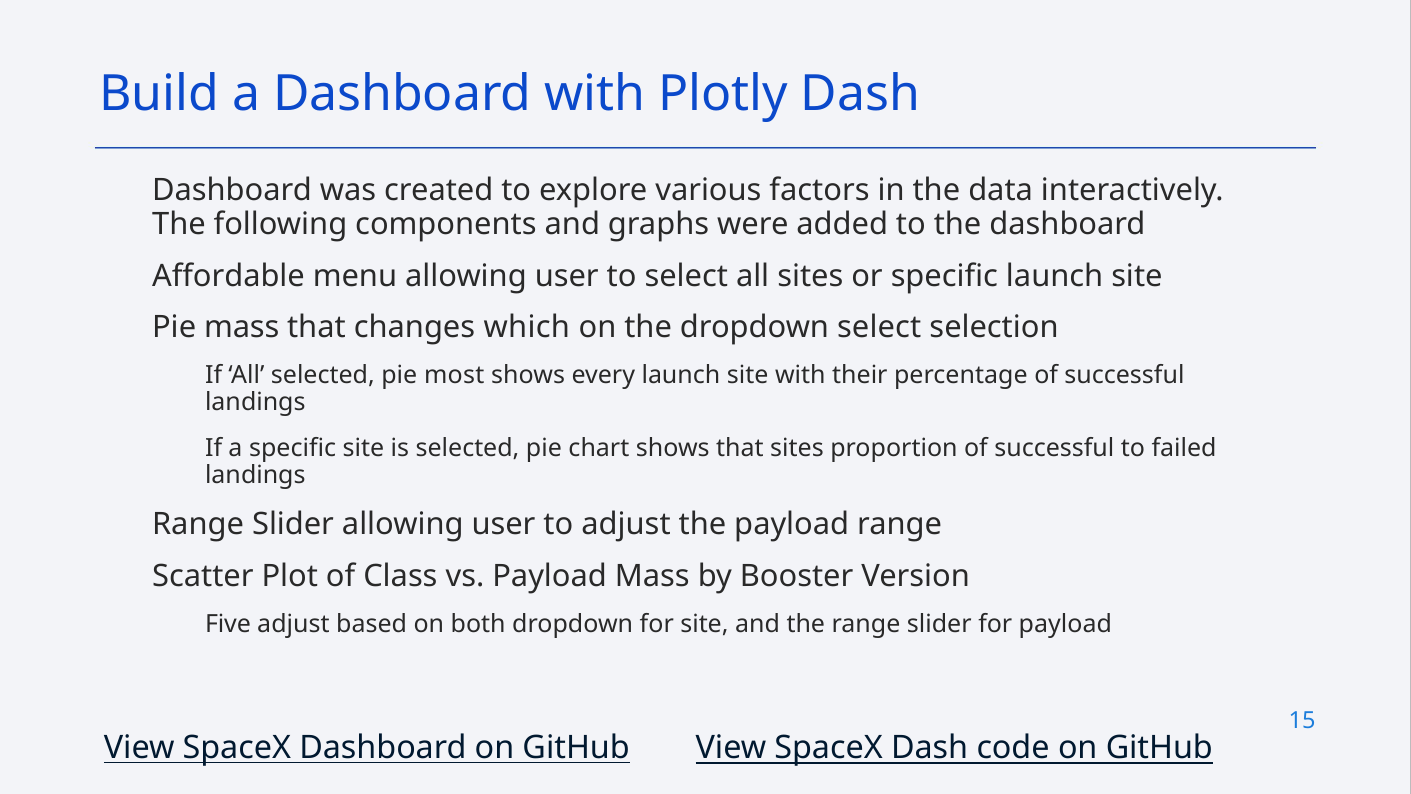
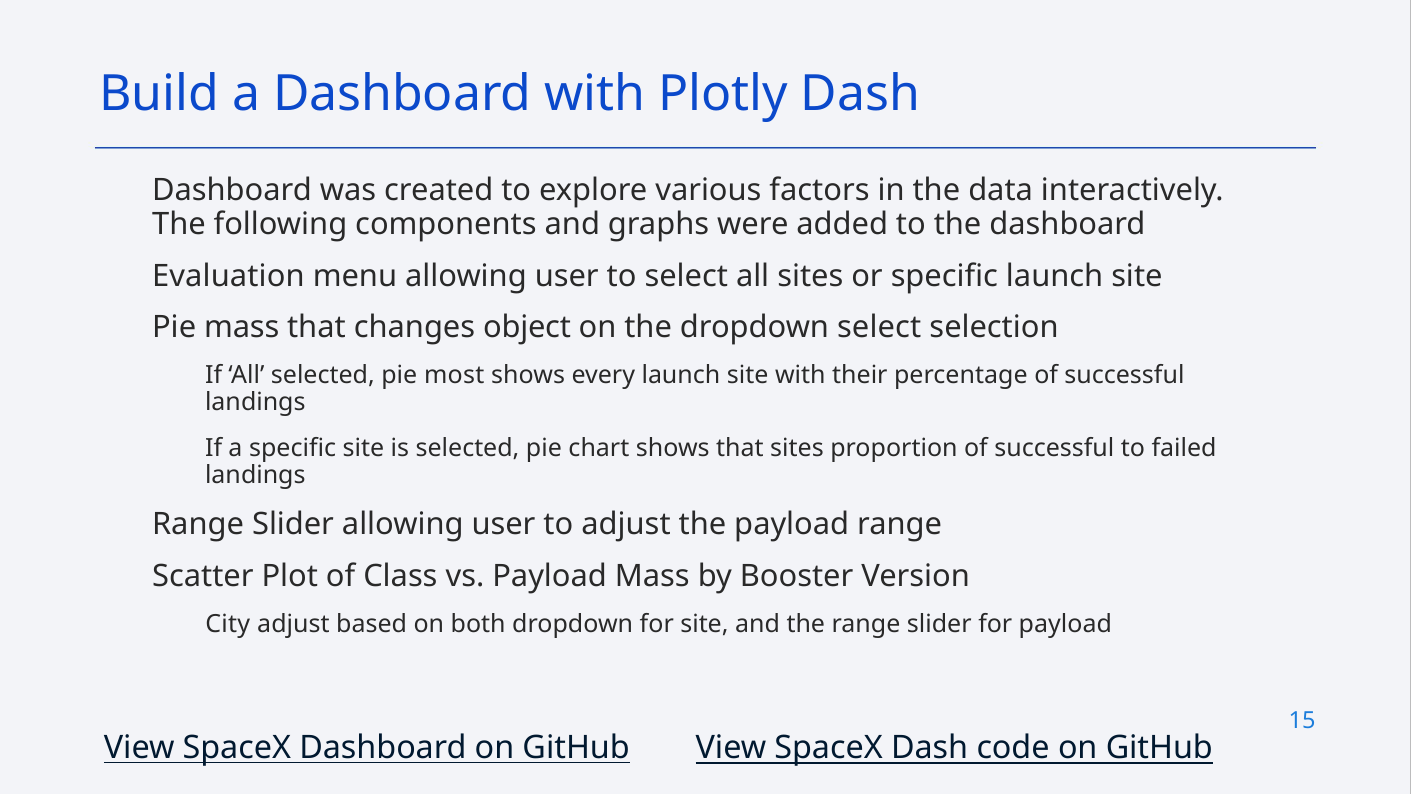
Affordable: Affordable -> Evaluation (228, 276)
which: which -> object (527, 328)
Five: Five -> City (228, 624)
